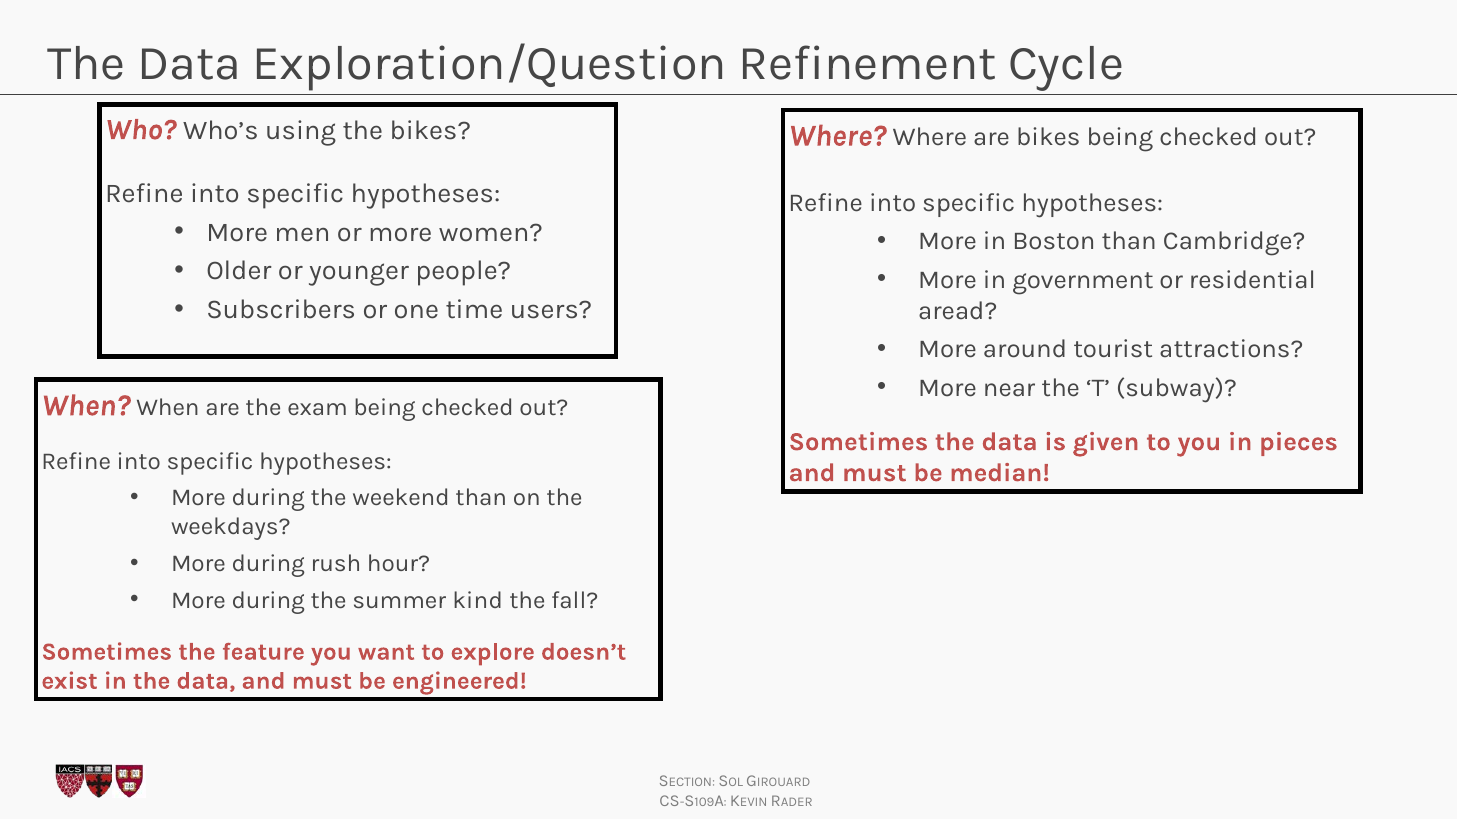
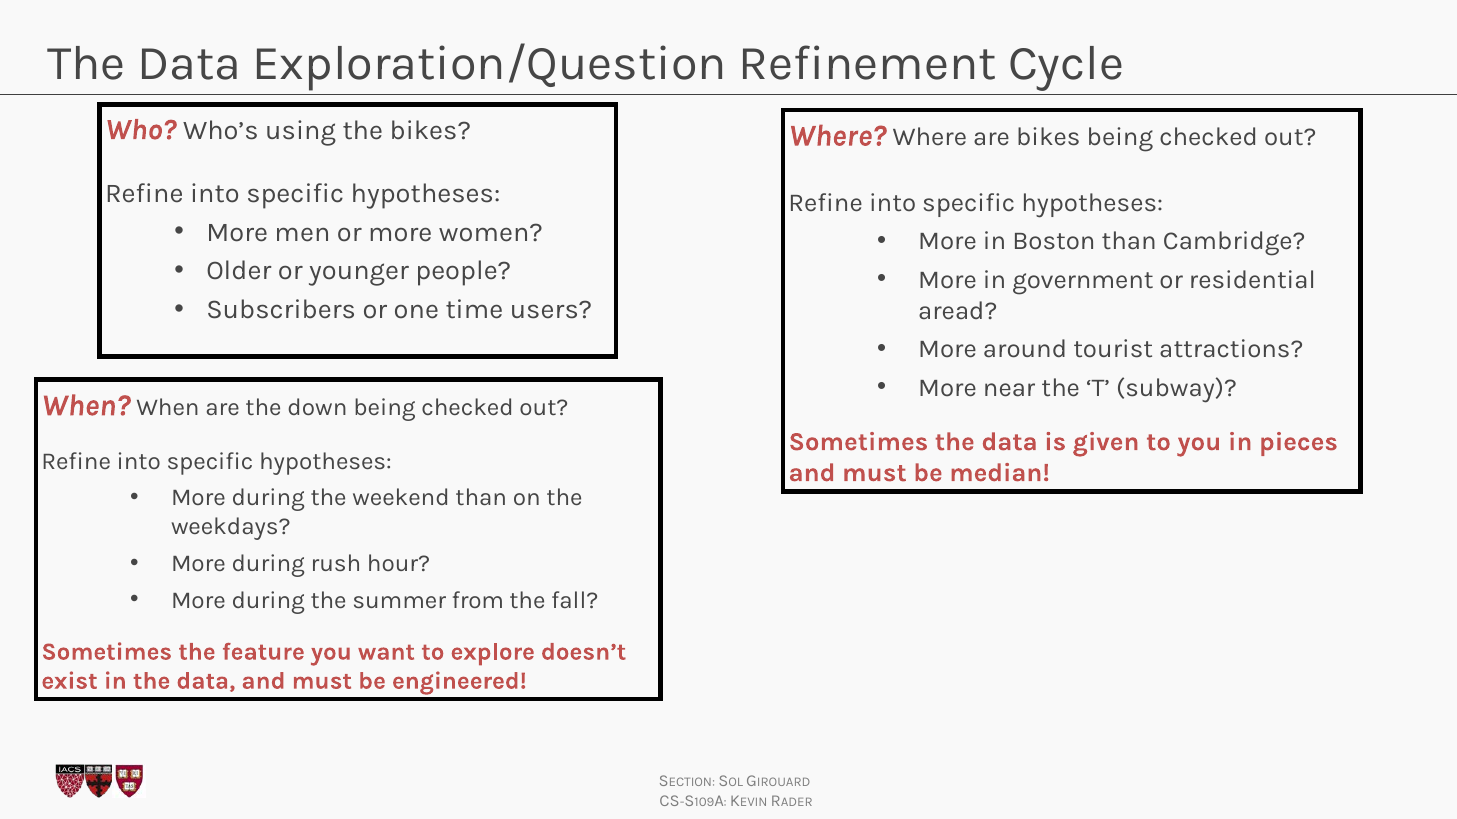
exam: exam -> down (317, 408)
kind: kind -> from (478, 601)
